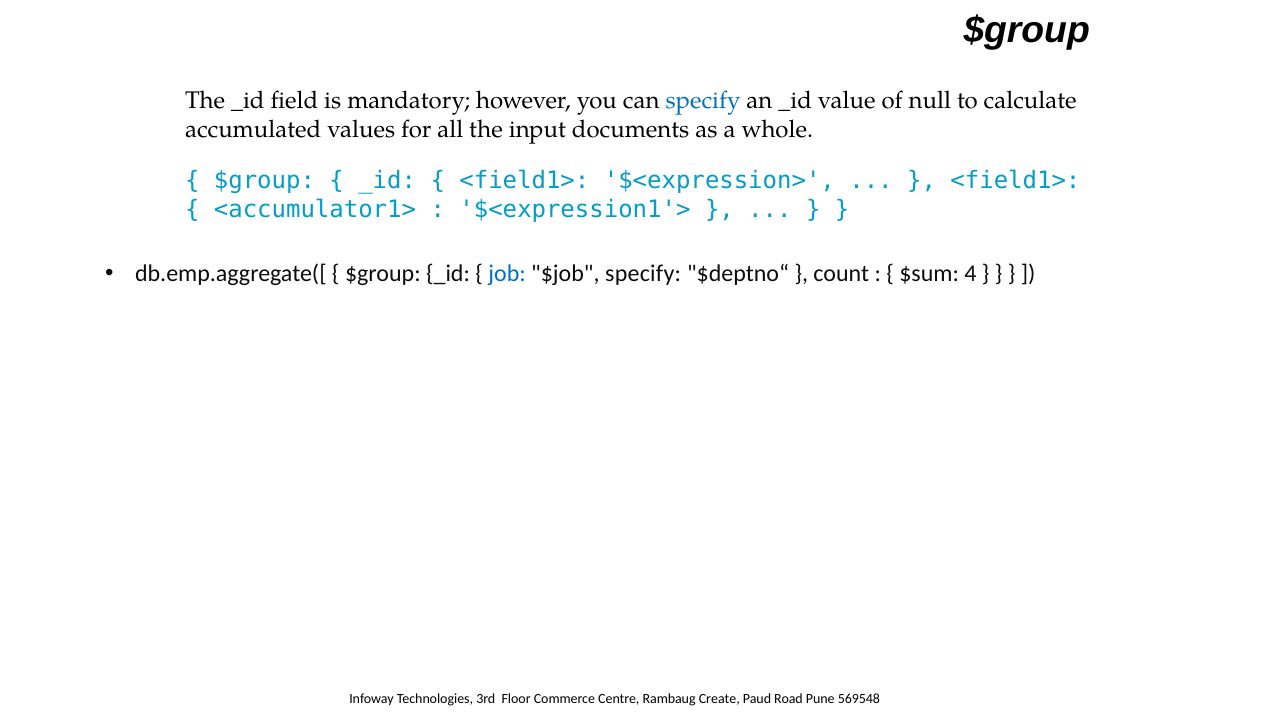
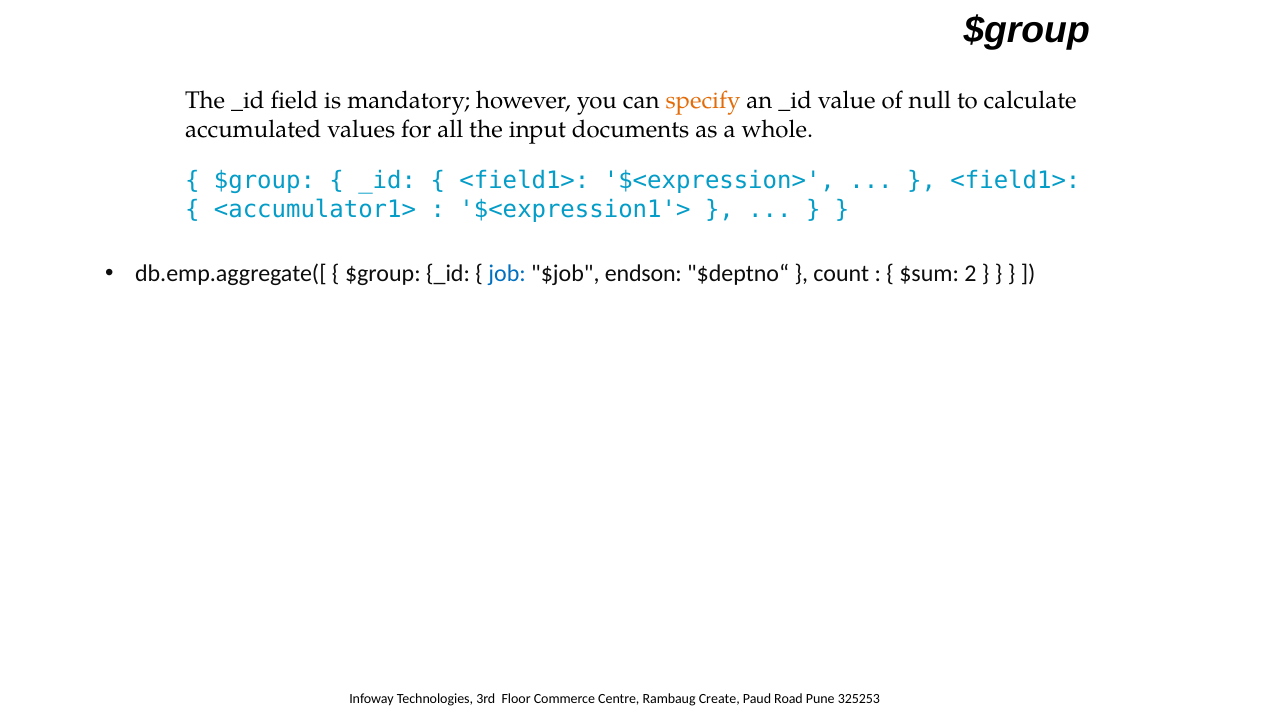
specify colour: blue -> orange (703, 101)
$job specify: specify -> endson (643, 274)
4: 4 -> 2 (970, 274)
569548: 569548 -> 325253 (859, 699)
